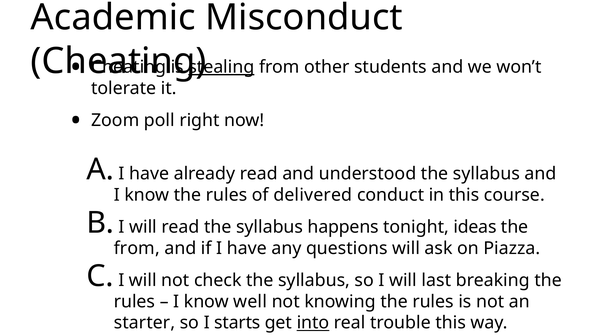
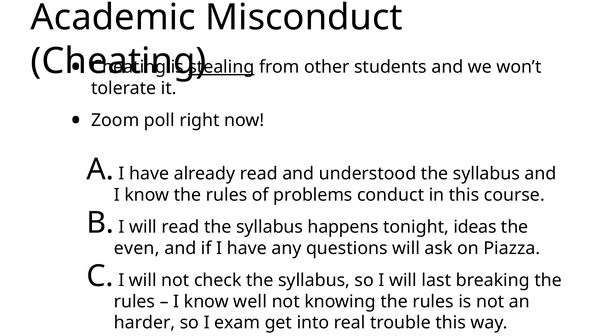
delivered: delivered -> problems (313, 195)
from: from -> even (137, 248)
starter: starter -> harder (144, 323)
starts: starts -> exam (237, 323)
into underline: present -> none (313, 323)
